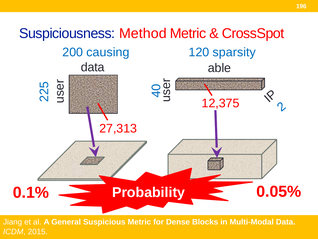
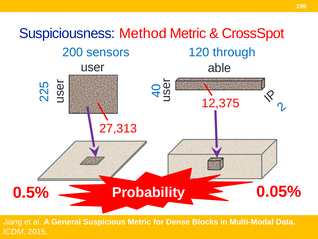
sparsity: sparsity -> through (234, 52)
causing: causing -> sensors (108, 52)
data: data -> user (93, 67)
0.1%: 0.1% -> 0.5% (31, 192)
